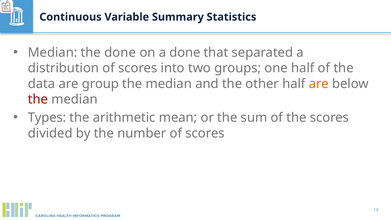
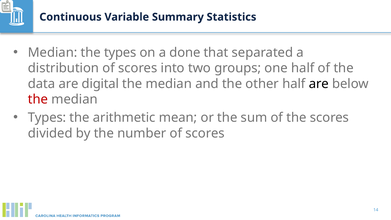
the done: done -> types (120, 52)
group: group -> digital (100, 84)
are colour: orange -> black (319, 84)
